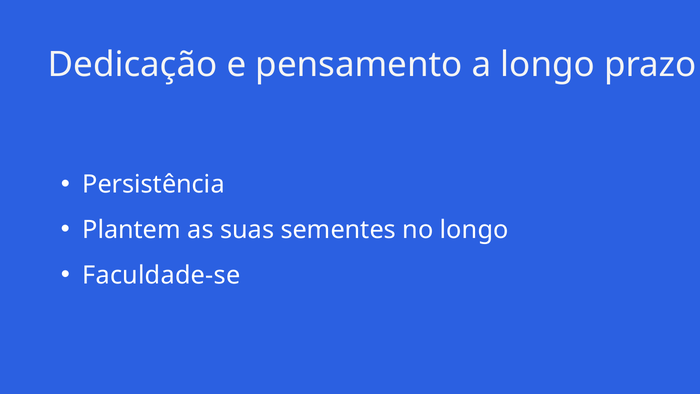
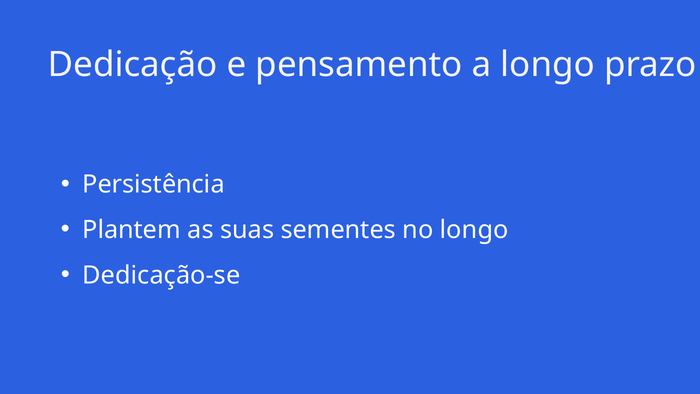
Faculdade-se: Faculdade-se -> Dedicação-se (161, 275)
